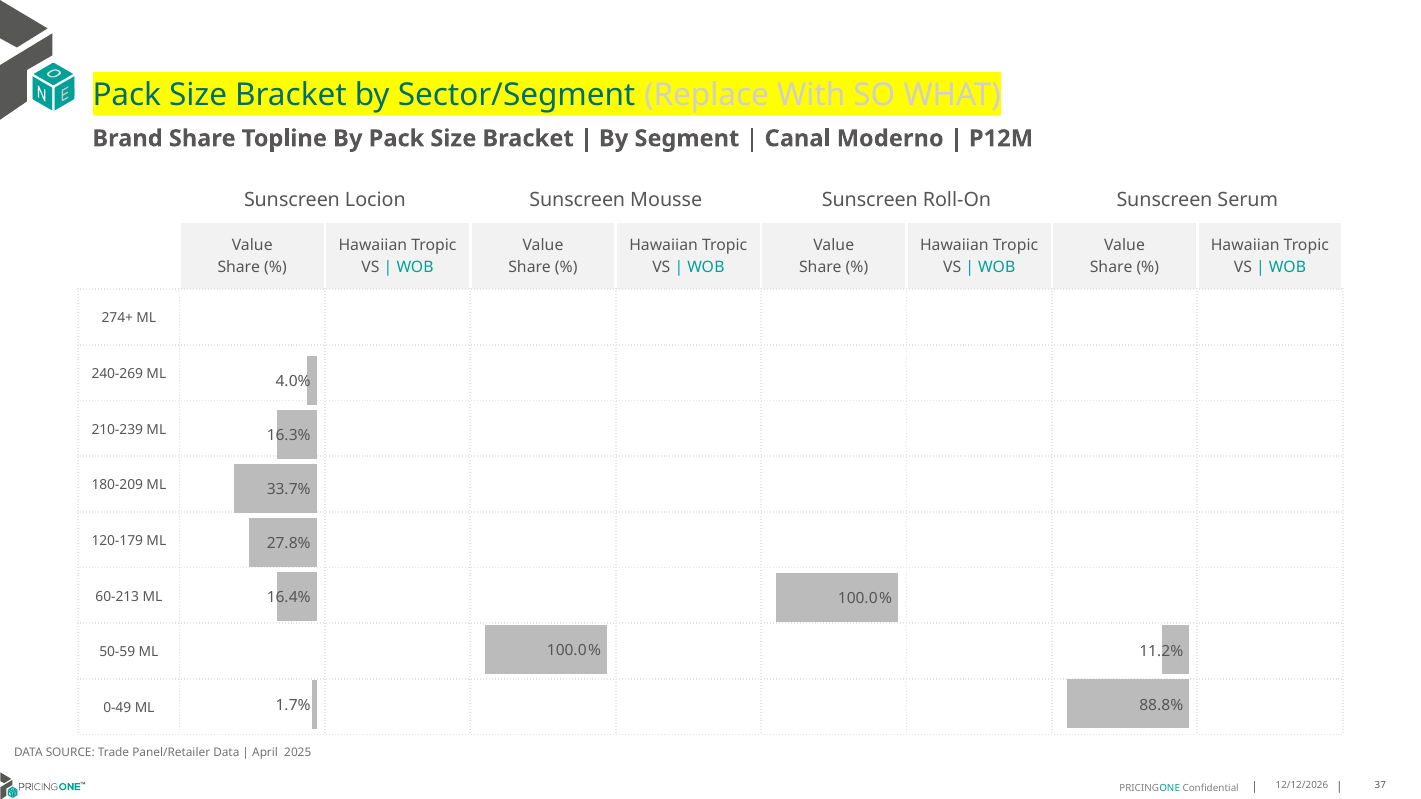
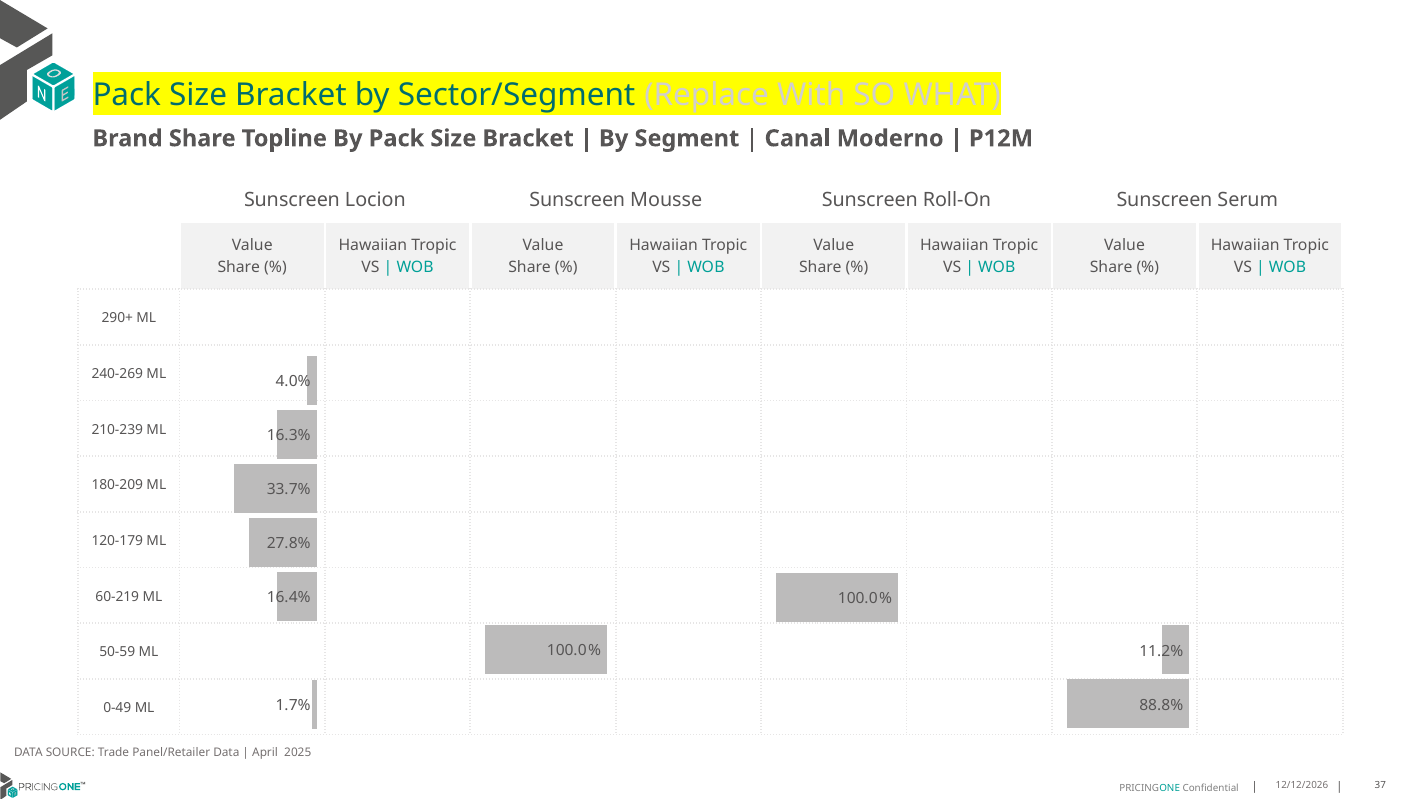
274+: 274+ -> 290+ (117, 319)
60-213: 60-213 -> 60-219 (117, 597)
